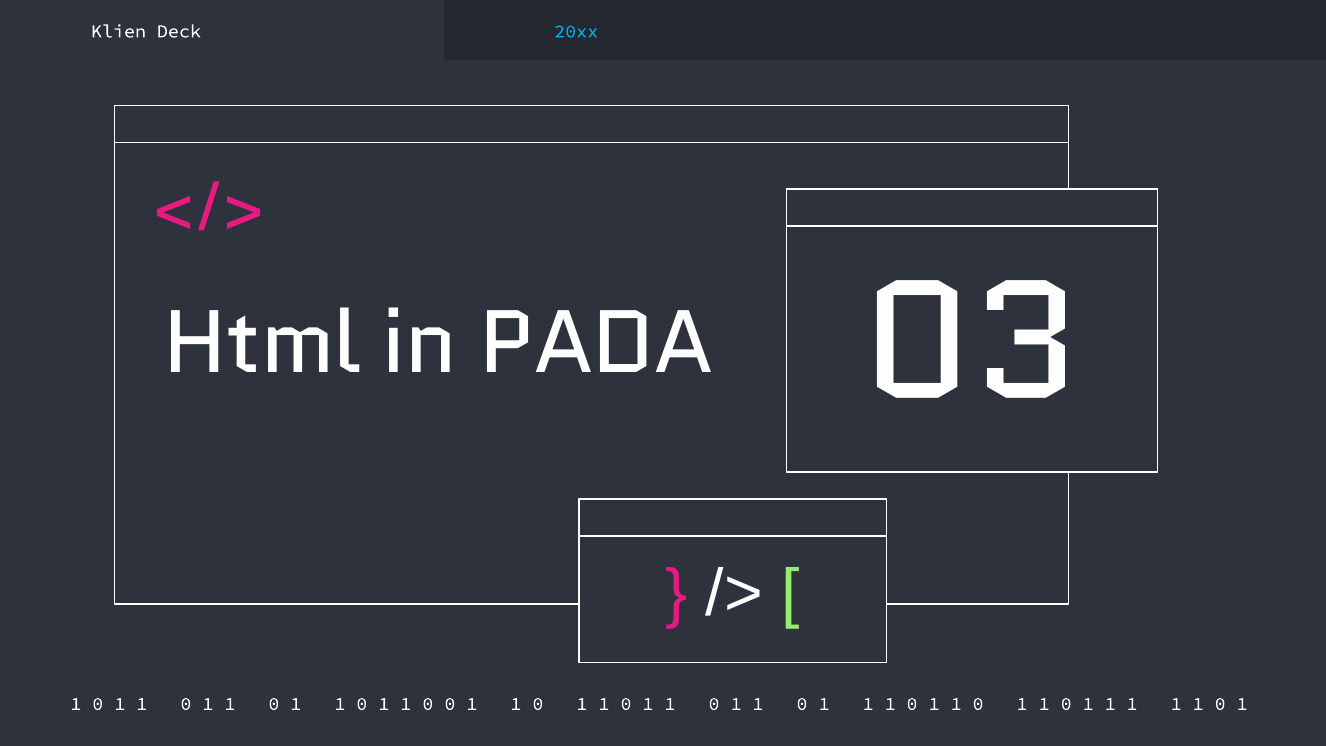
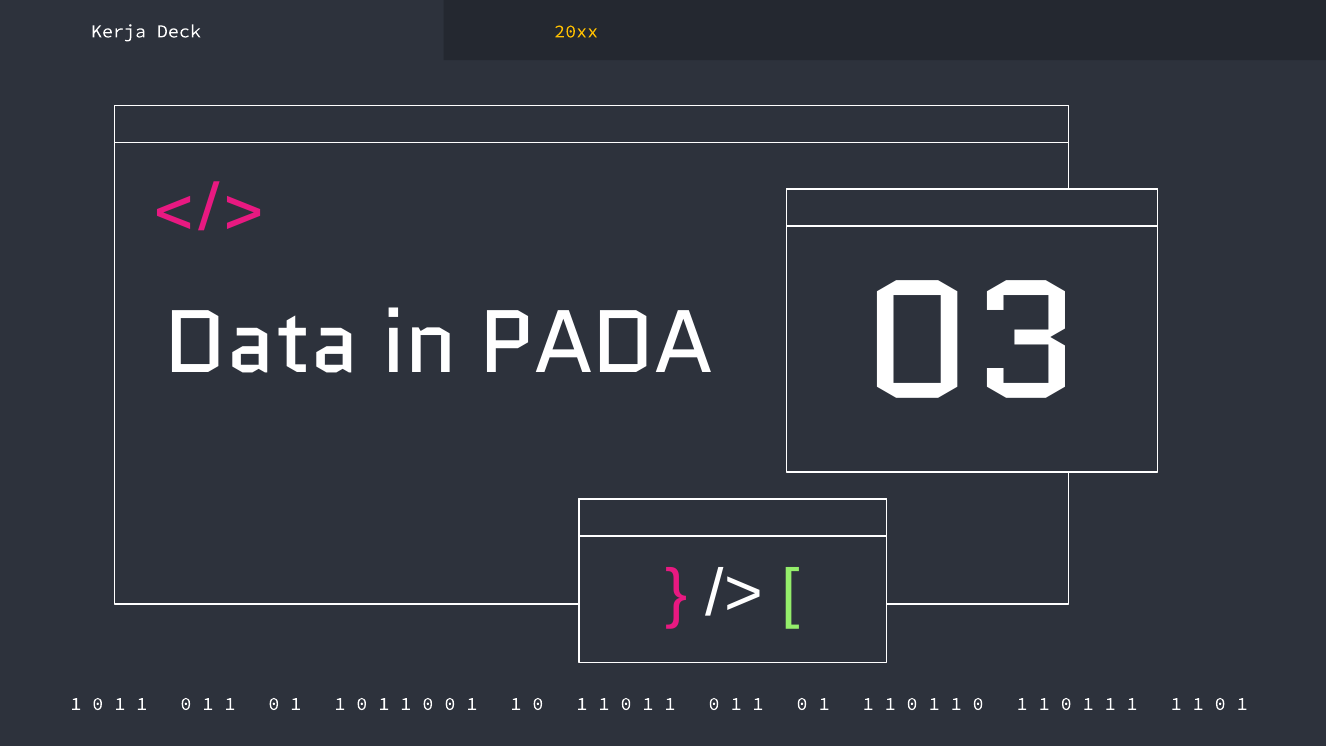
Klien: Klien -> Kerja (118, 31)
20xx colour: light blue -> yellow (576, 31)
Html: Html -> Data (262, 343)
